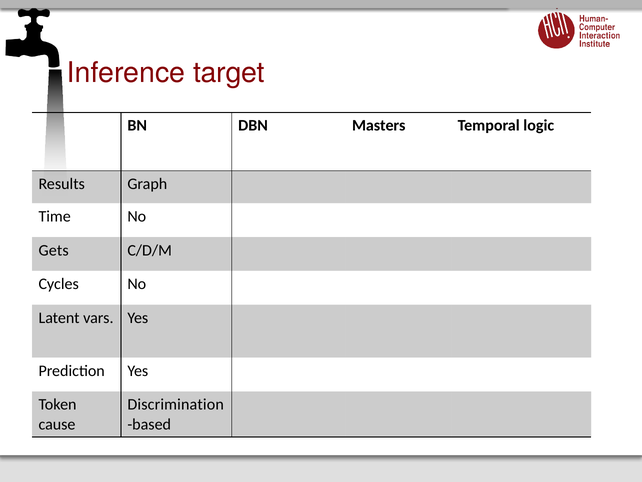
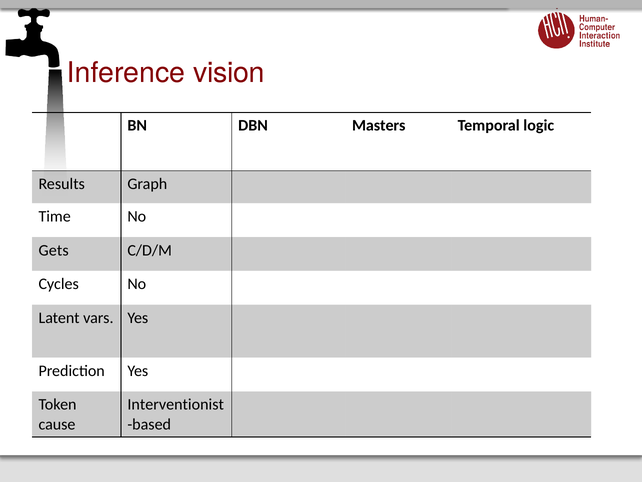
target: target -> vision (229, 73)
Discrimination: Discrimination -> Interventionist (176, 404)
